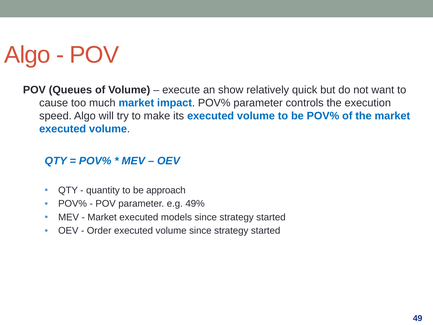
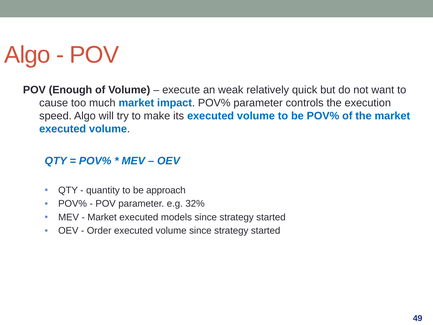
Queues: Queues -> Enough (70, 90)
show: show -> weak (231, 90)
49%: 49% -> 32% (195, 204)
